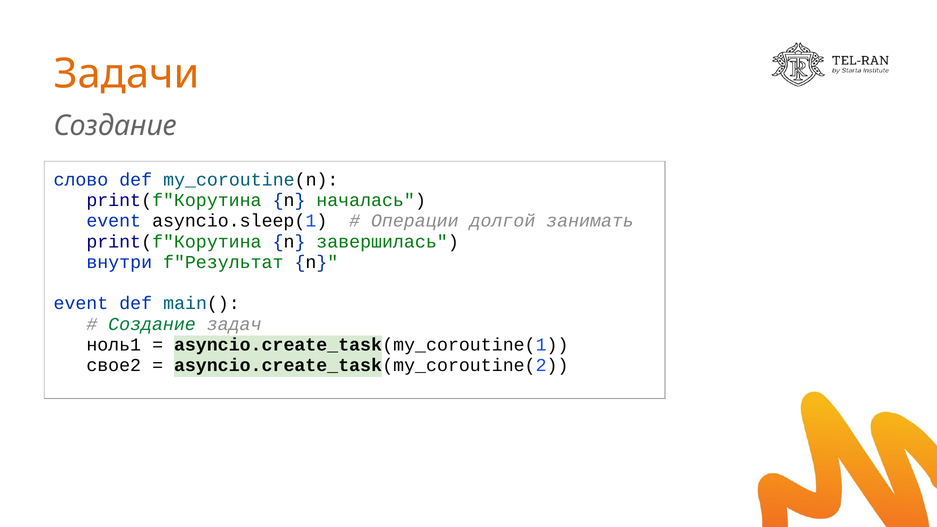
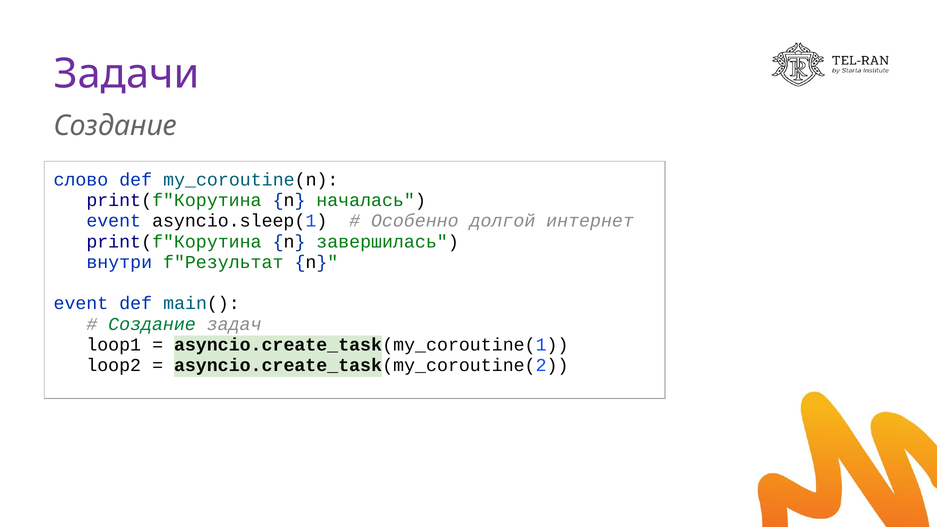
Задачи colour: orange -> purple (127, 74)
Операции: Операции -> Особенно (415, 221)
занимать: занимать -> интернет (590, 221)
ноль1: ноль1 -> loop1 (114, 345)
свое2: свое2 -> loop2 (114, 365)
